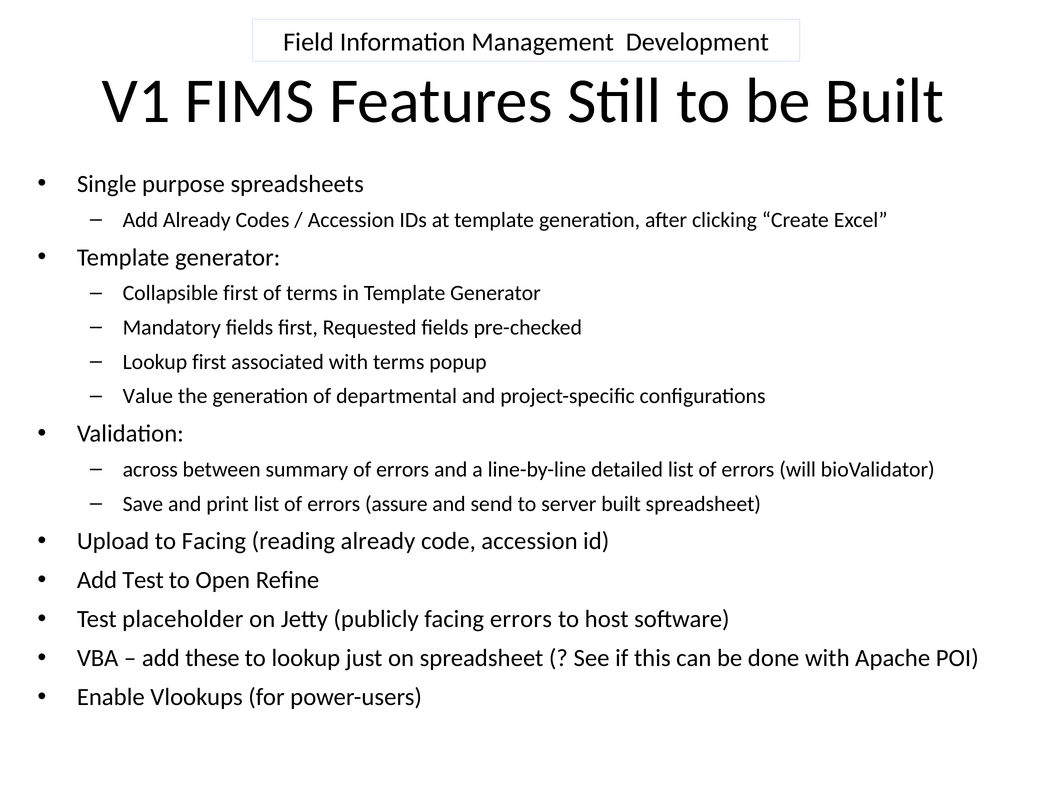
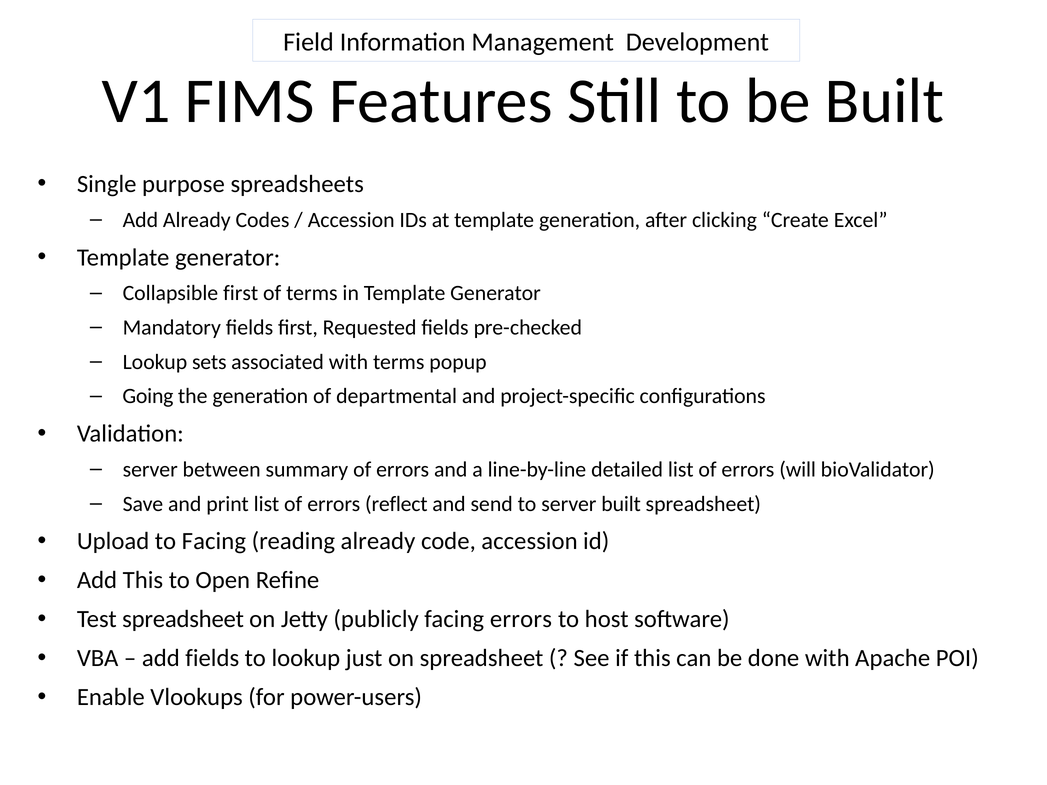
Lookup first: first -> sets (209, 362)
Value: Value -> Going (148, 396)
across: across -> server (150, 470)
assure: assure -> reflect (396, 504)
Add Test: Test -> This (143, 580)
Test placeholder: placeholder -> spreadsheet (183, 619)
add these: these -> fields (212, 658)
